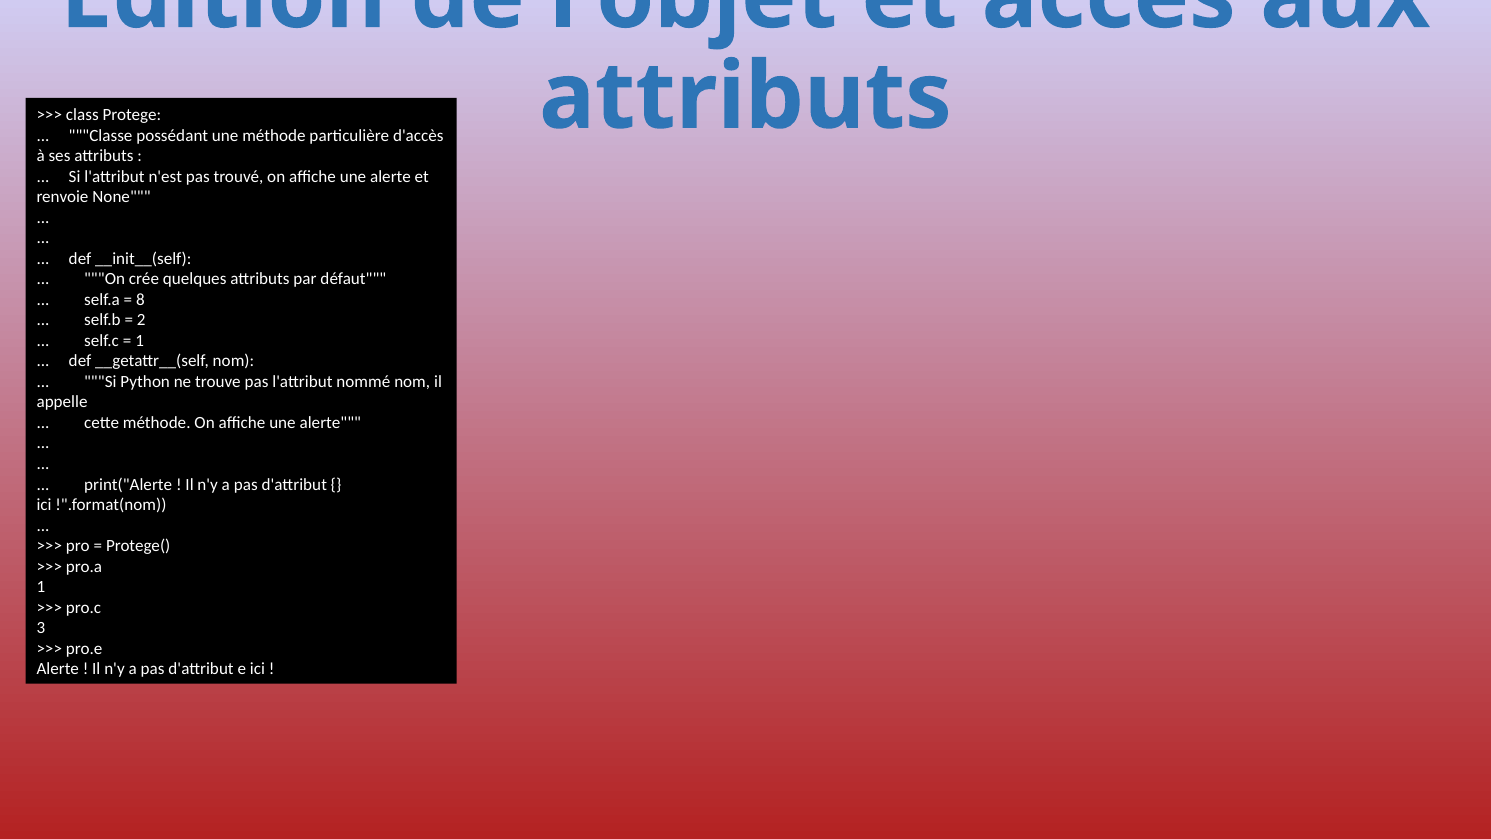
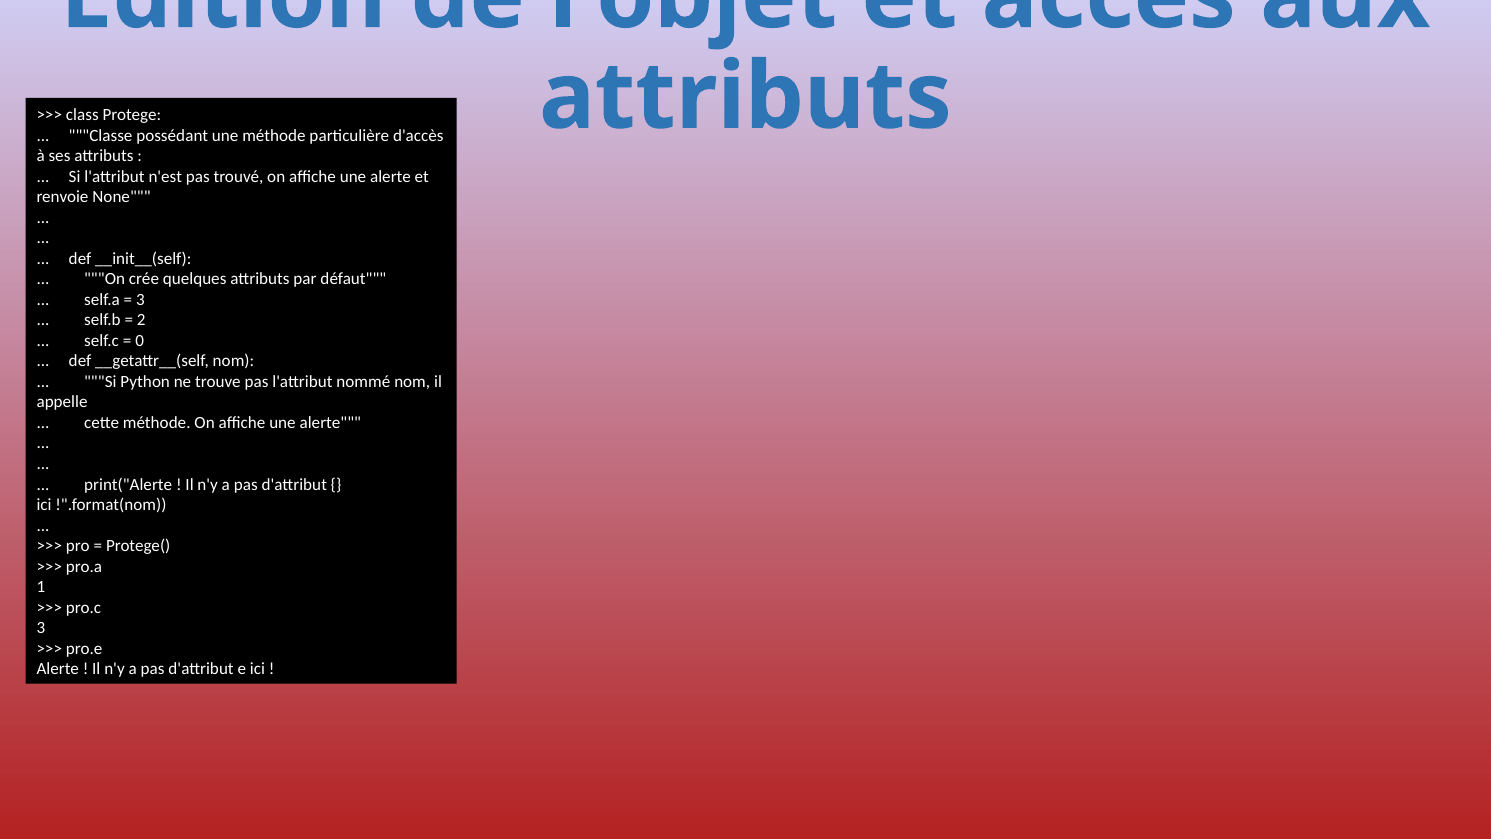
8: 8 -> 3 (141, 300)
1: 1 -> 0 (140, 341)
